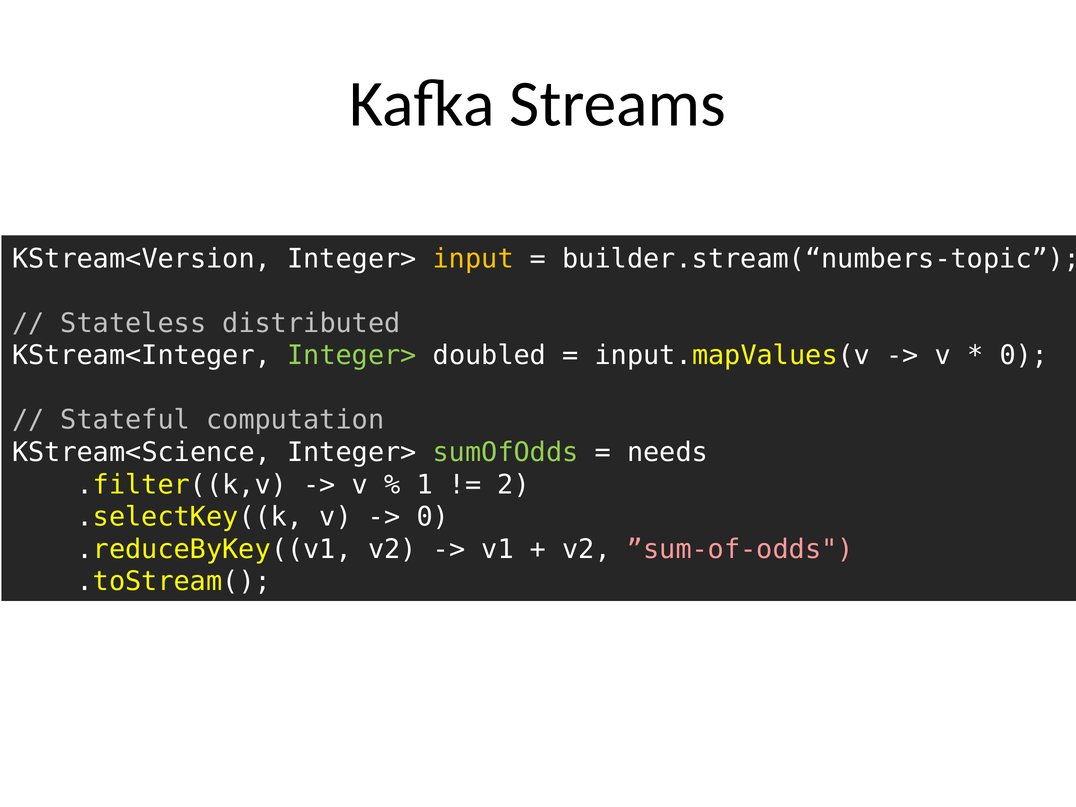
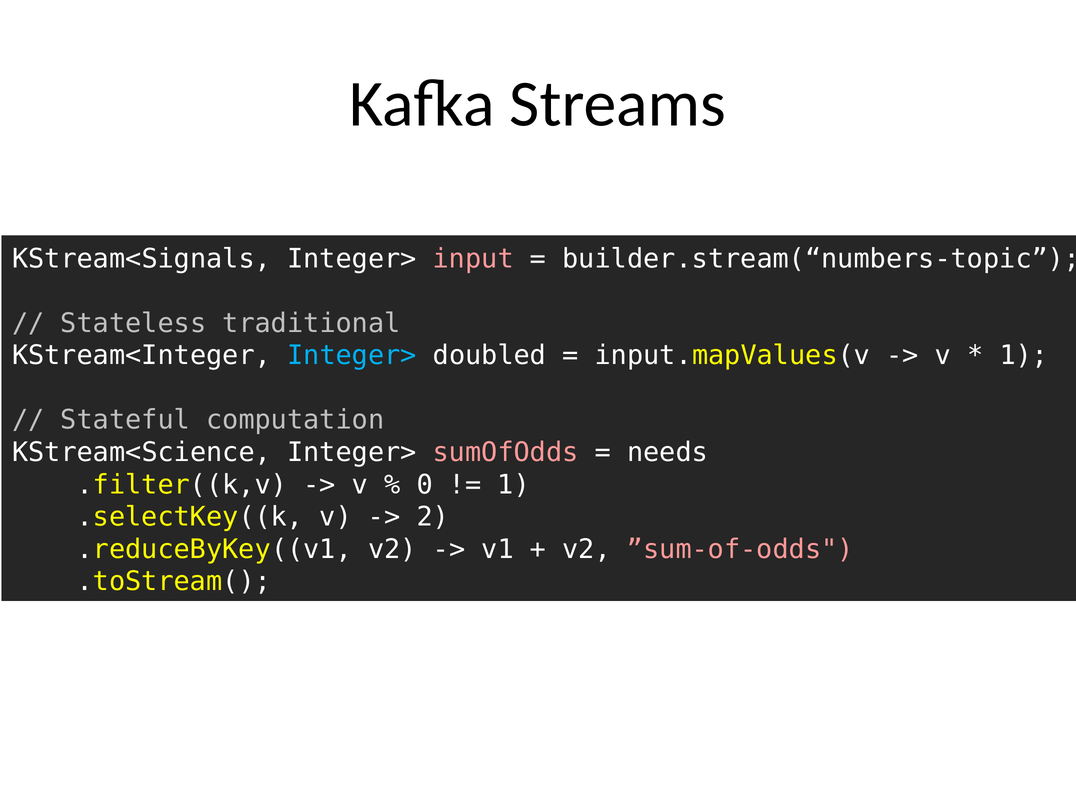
KStream<Version: KStream<Version -> KStream<Signals (142, 259)
input colour: yellow -> pink (473, 259)
distributed: distributed -> traditional (311, 323)
Integer> colour: light green -> light blue (352, 356)
0: 0 -> 1 (1024, 356)
sumOfOdds colour: light green -> pink (506, 452)
1: 1 -> 0 (425, 485)
2: 2 -> 1 (514, 485)
0: 0 -> 2 (433, 517)
